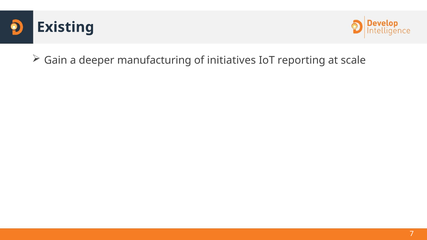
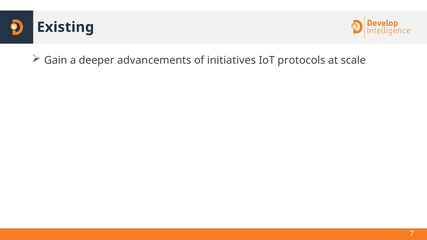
manufacturing: manufacturing -> advancements (154, 60)
reporting: reporting -> protocols (301, 60)
